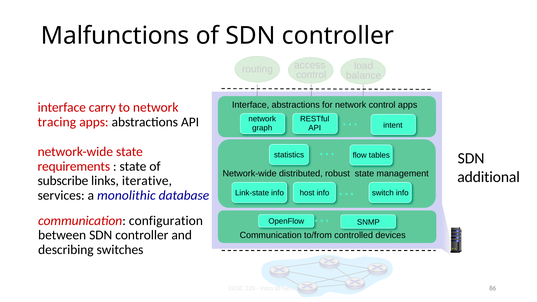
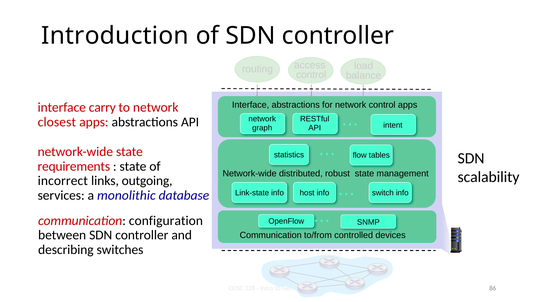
Malfunctions: Malfunctions -> Introduction (115, 36)
tracing: tracing -> closest (57, 122)
additional: additional -> scalability (489, 177)
subscribe: subscribe -> incorrect (63, 181)
iterative: iterative -> outgoing (147, 181)
